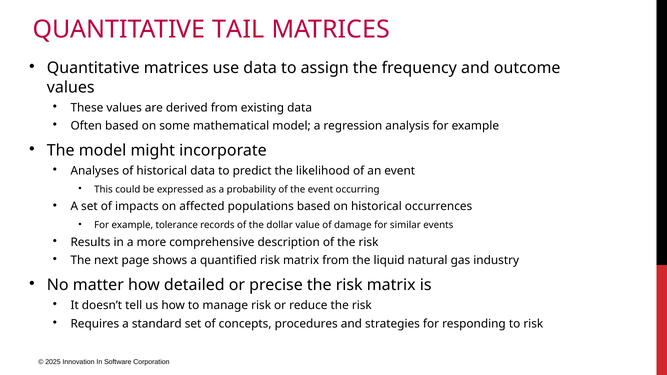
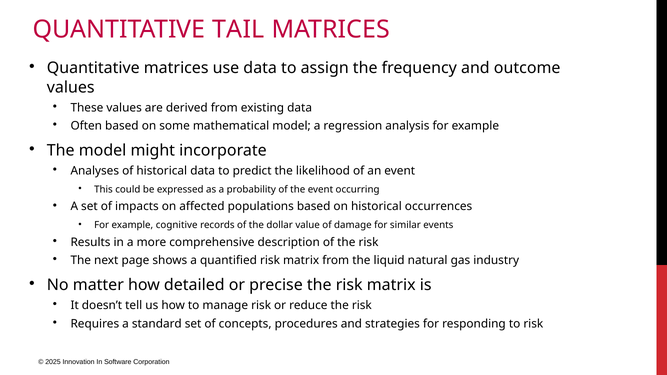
tolerance: tolerance -> cognitive (177, 225)
